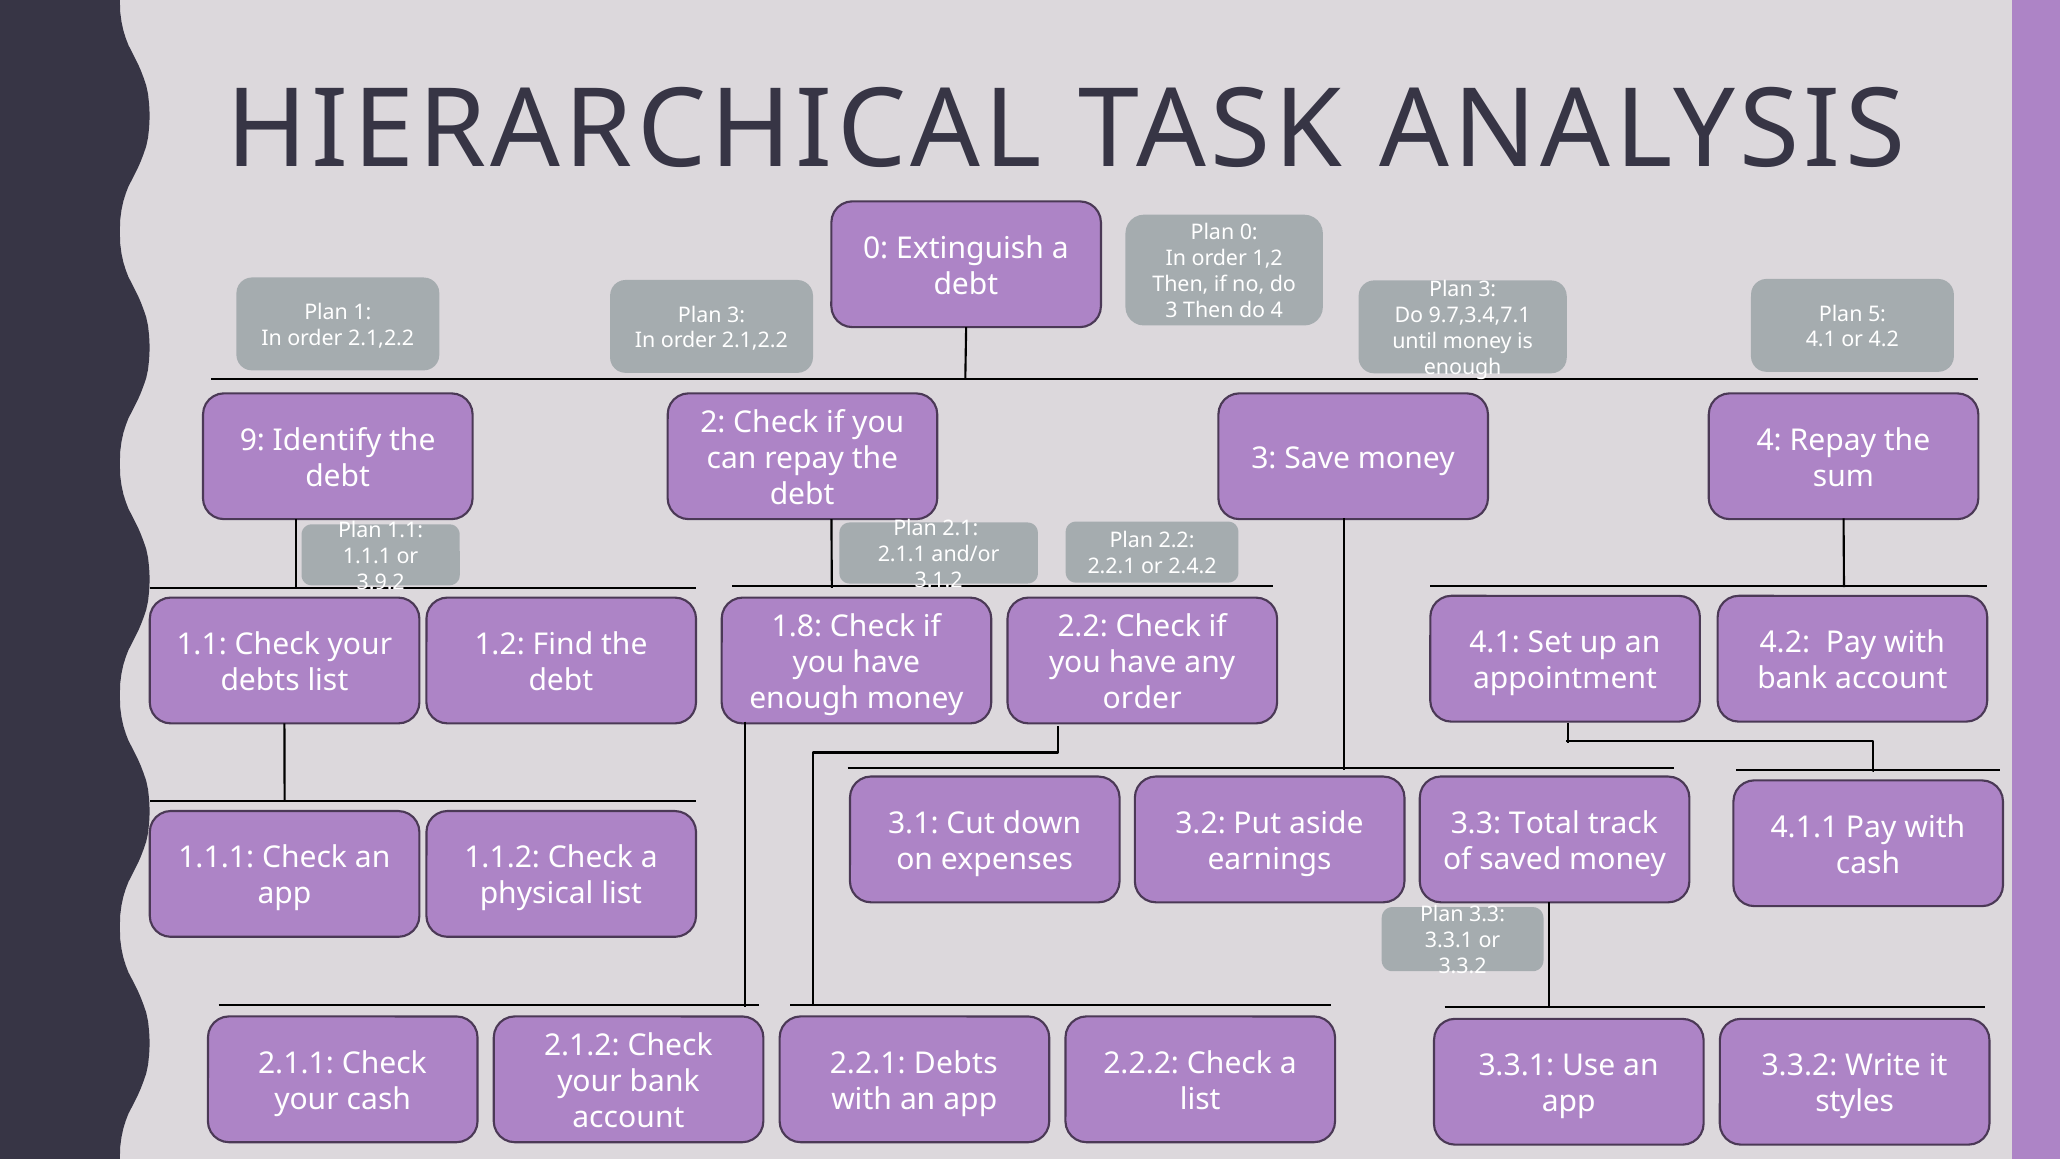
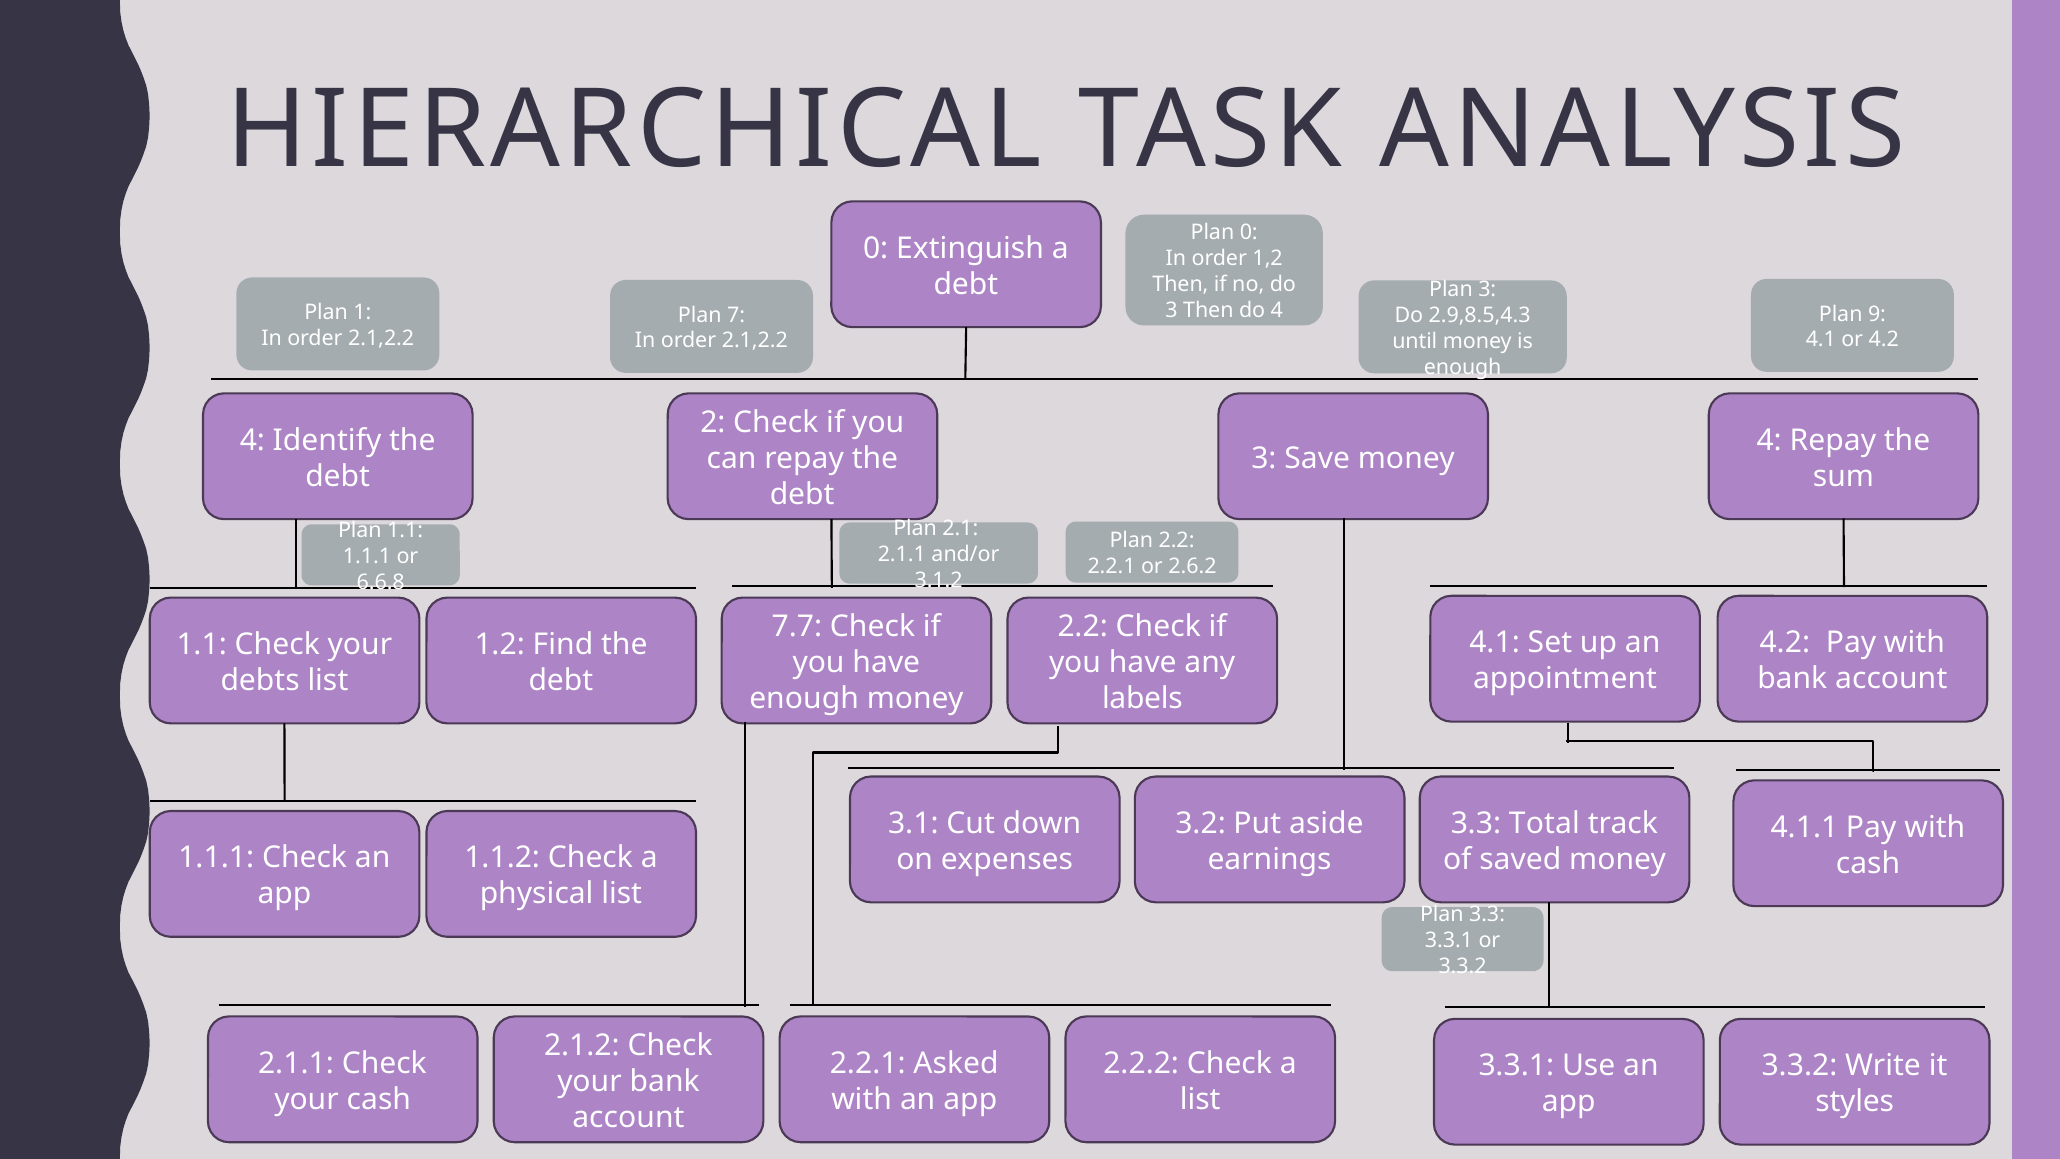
5: 5 -> 9 (1877, 314)
3: 3 -> 7 (736, 315)
9.7,3.4,7.1: 9.7,3.4,7.1 -> 2.9,8.5,4.3 (1480, 315)
9: 9 -> 4 (252, 440)
2.4.2: 2.4.2 -> 2.6.2 (1192, 566)
3.9.2: 3.9.2 -> 6.6.8 (381, 582)
1.8: 1.8 -> 7.7 (797, 626)
order: order -> labels (1142, 698)
2.2.1 Debts: Debts -> Asked (956, 1063)
